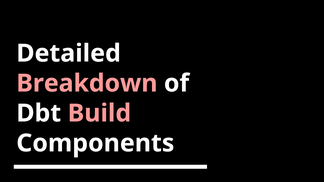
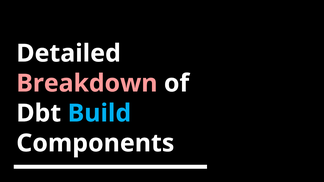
Build colour: pink -> light blue (99, 113)
